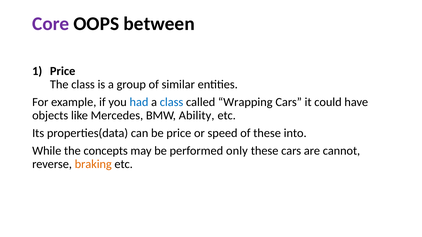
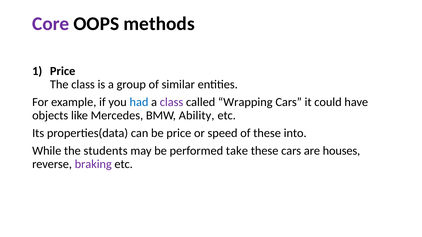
between: between -> methods (159, 24)
class colour: blue -> purple (172, 102)
concepts: concepts -> students (106, 151)
only: only -> take (237, 151)
cannot: cannot -> houses (341, 151)
braking colour: orange -> purple (93, 164)
